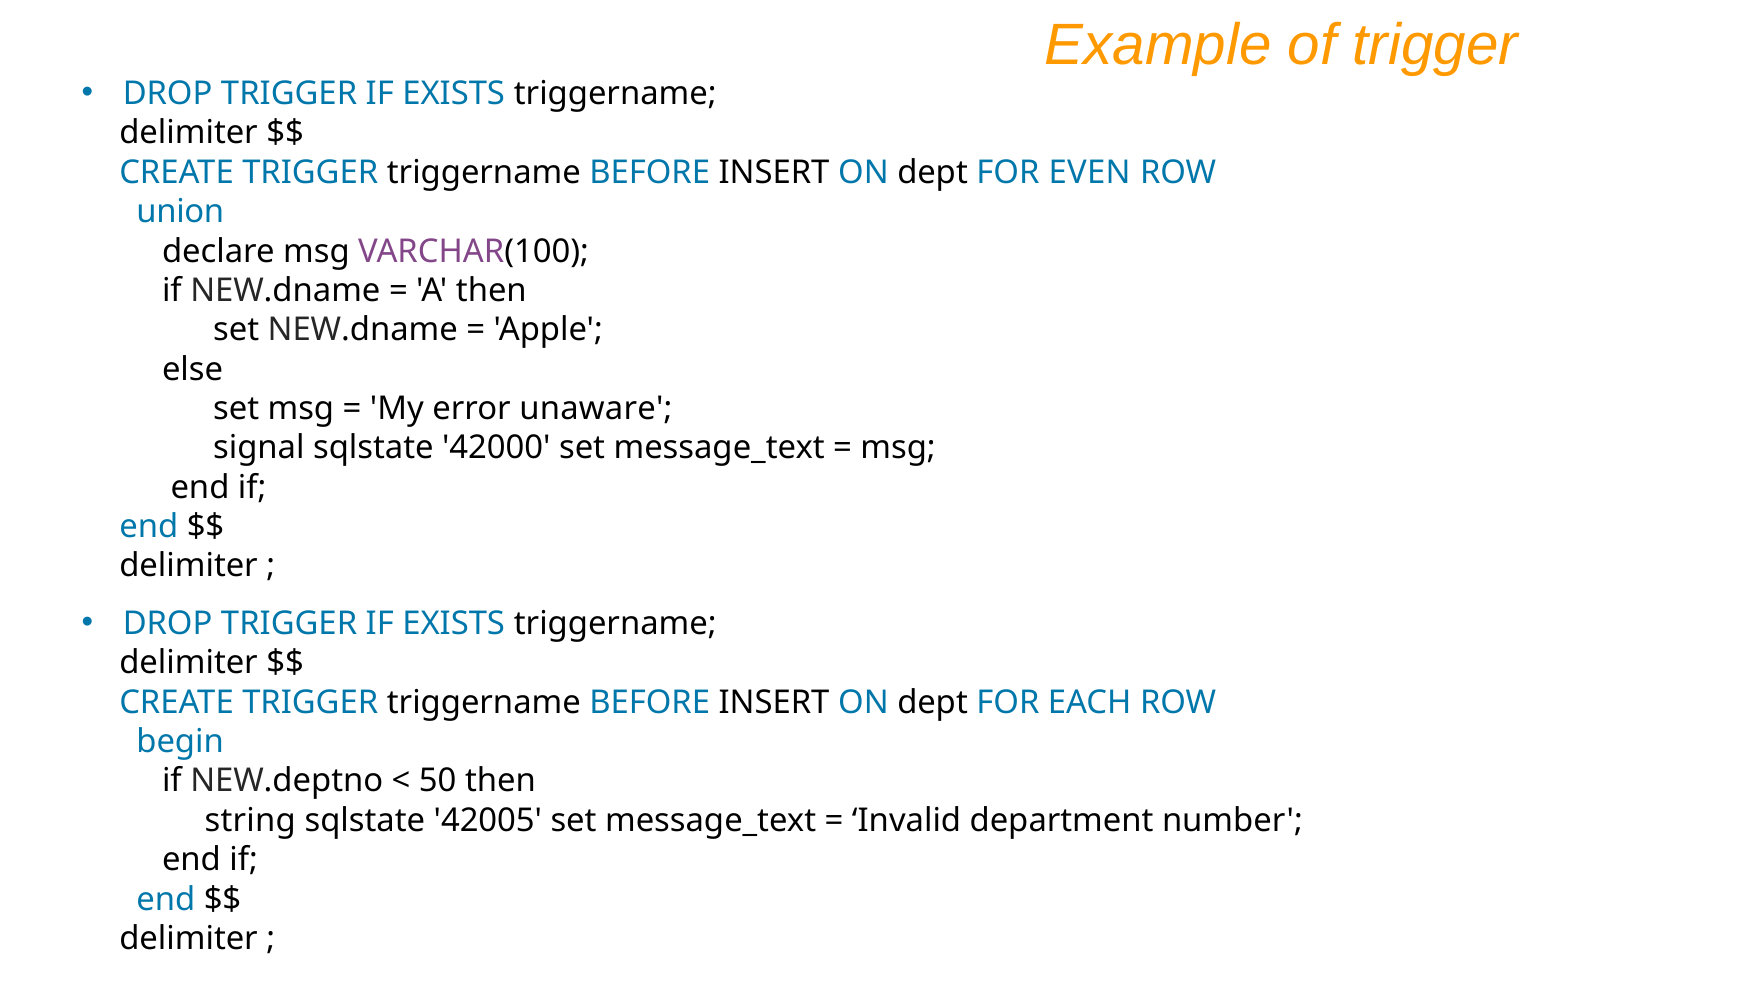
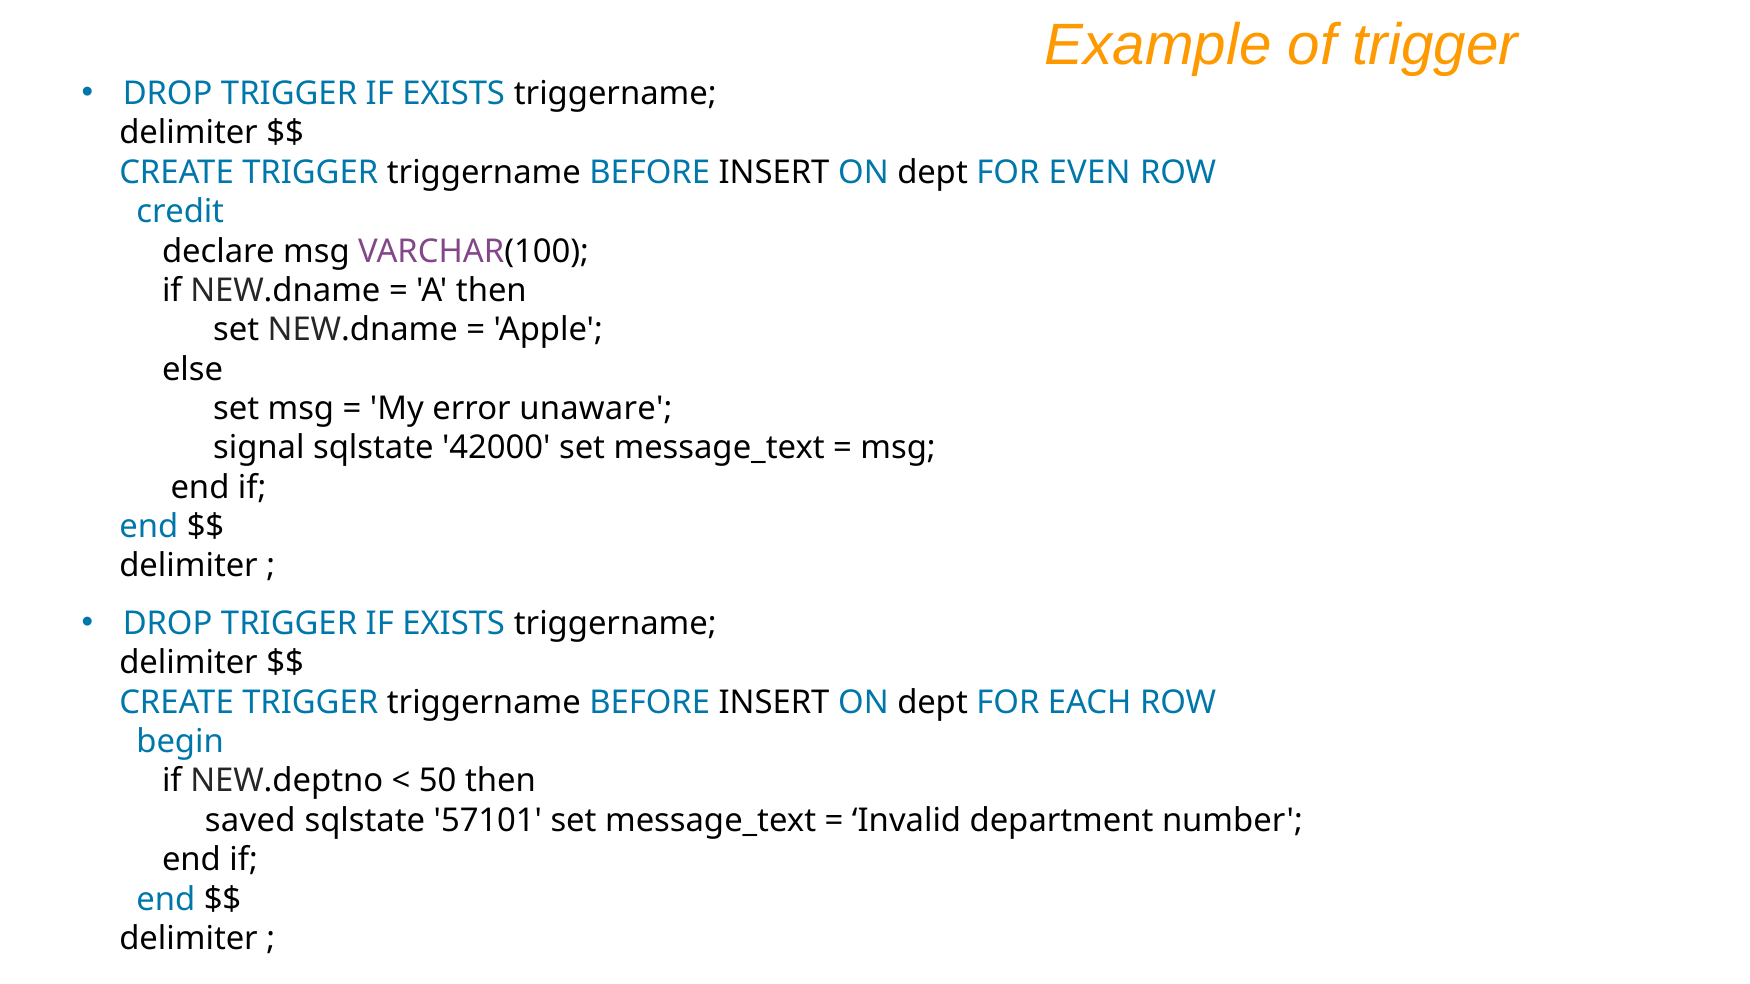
union: union -> credit (180, 212)
string: string -> saved (250, 821)
42005: 42005 -> 57101 (488, 821)
